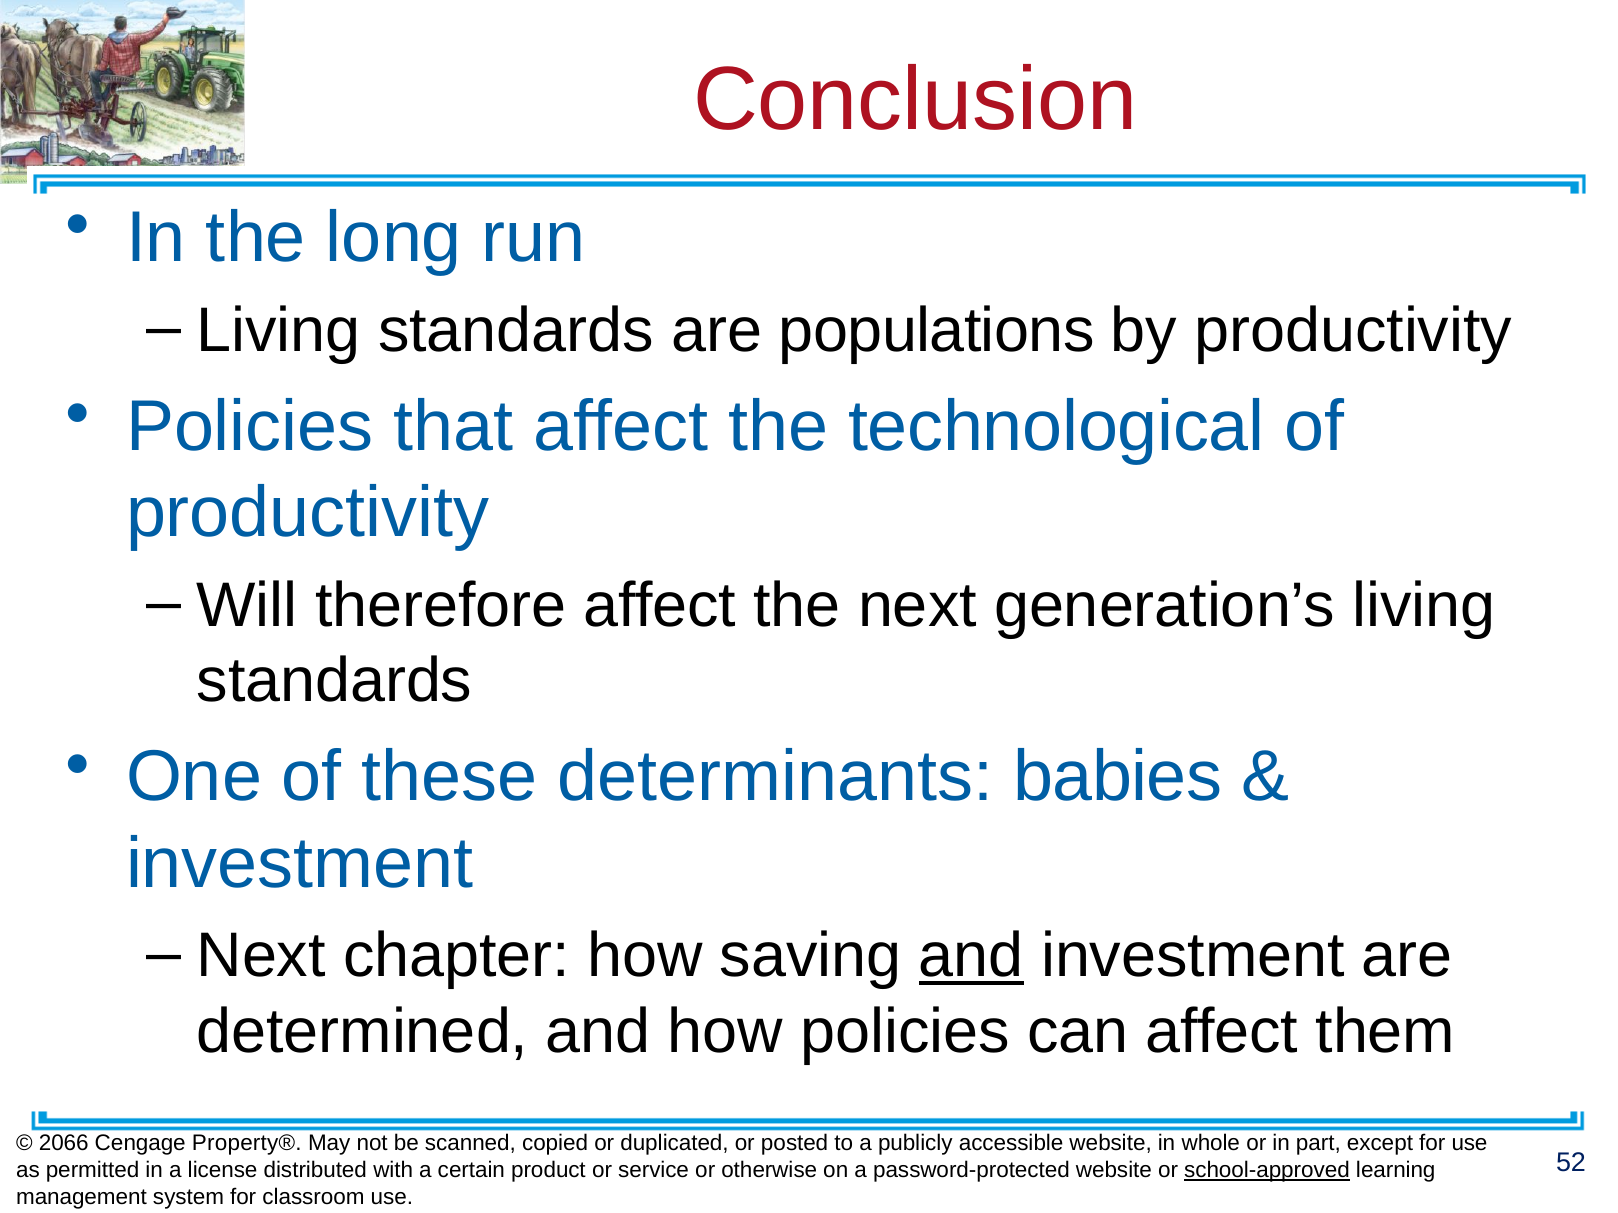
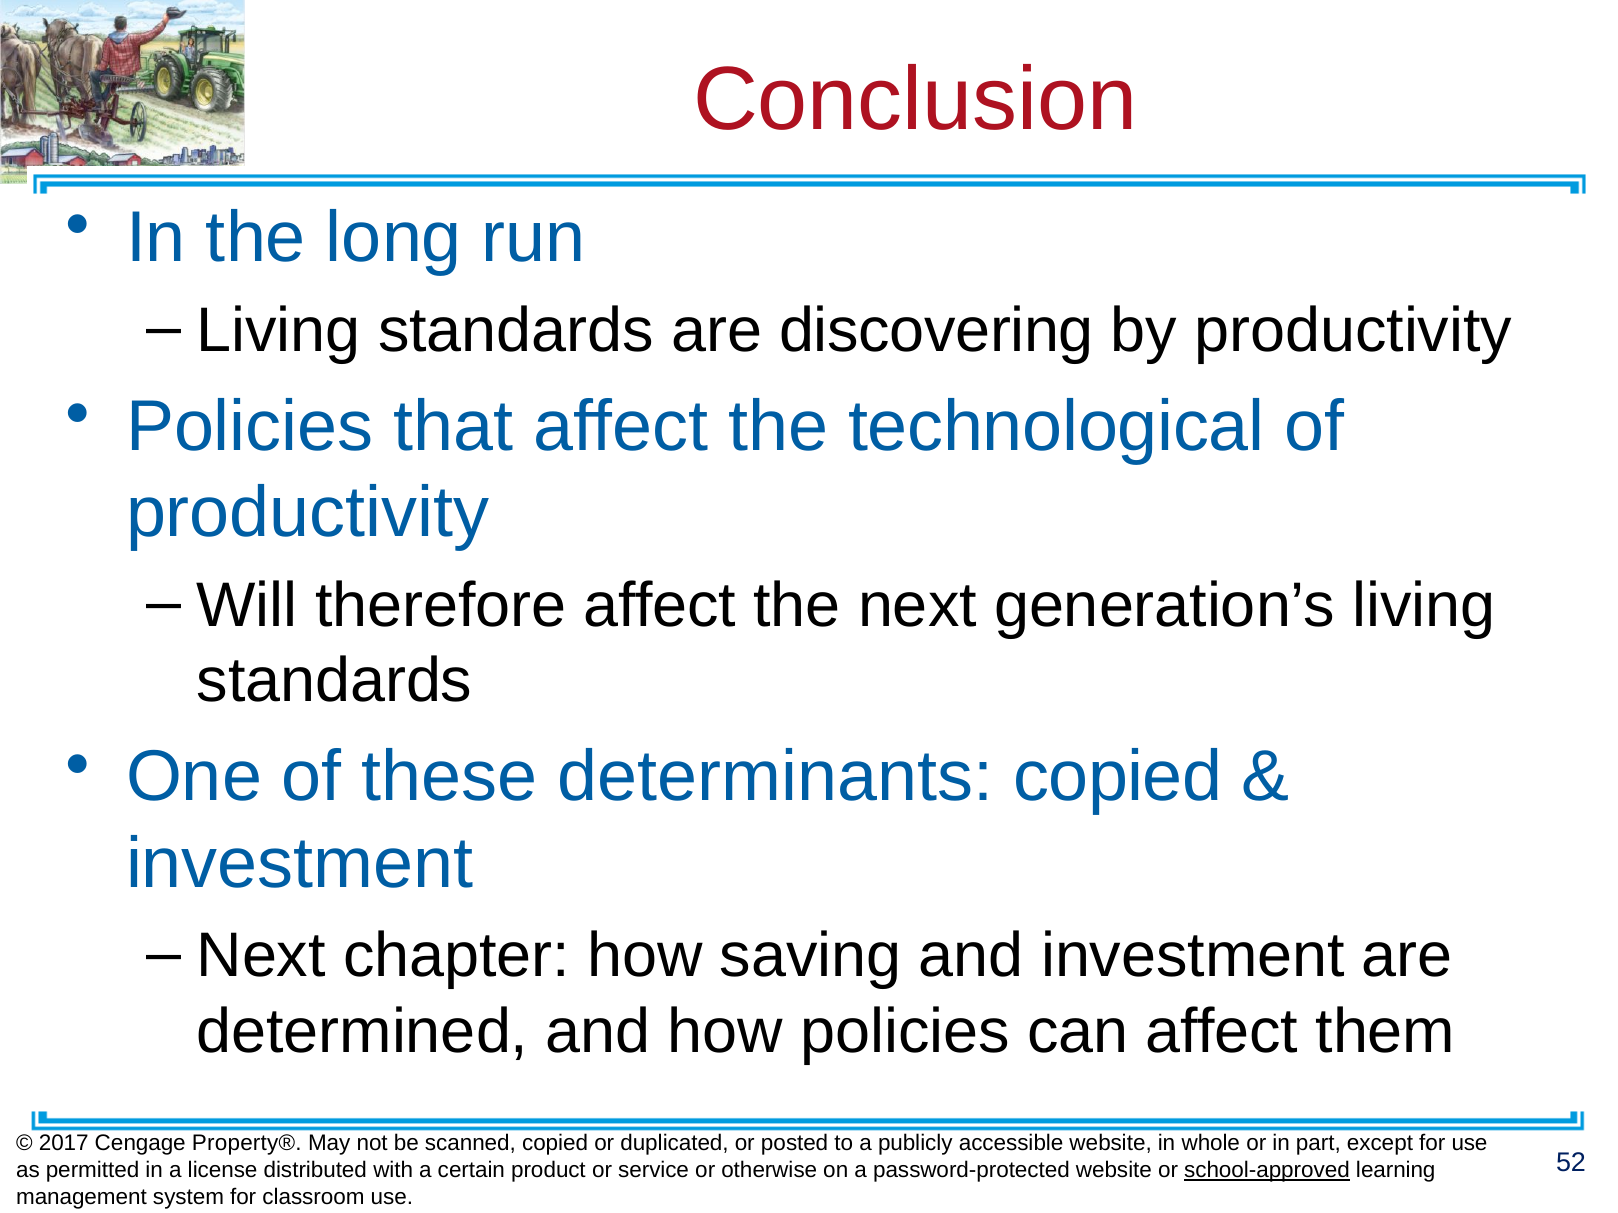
populations: populations -> discovering (937, 331)
determinants babies: babies -> copied (1118, 777)
and underline: present -> none (971, 957)
2066: 2066 -> 2017 (64, 1144)
